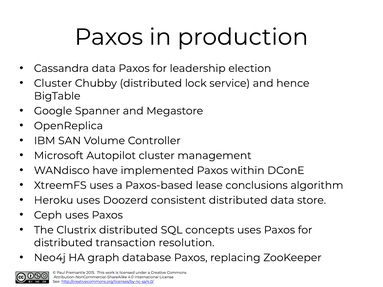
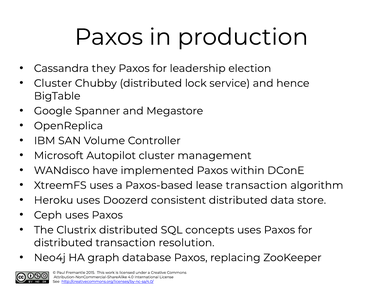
Cassandra data: data -> they (104, 68)
lease conclusions: conclusions -> transaction (256, 185)
